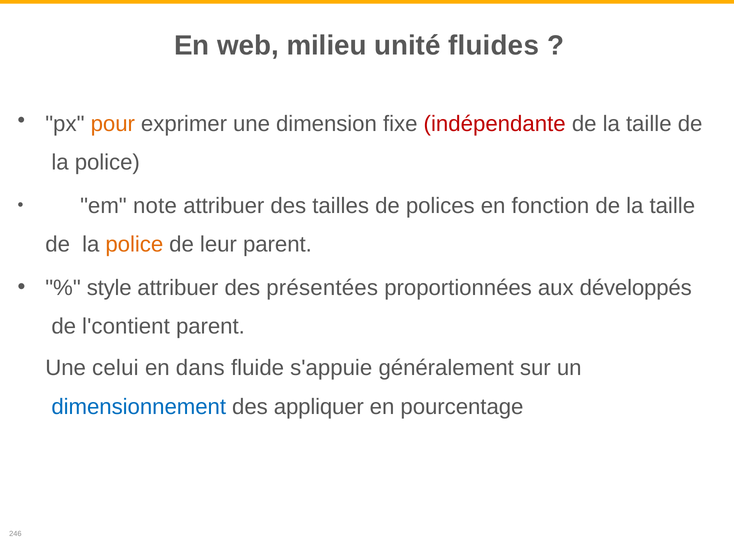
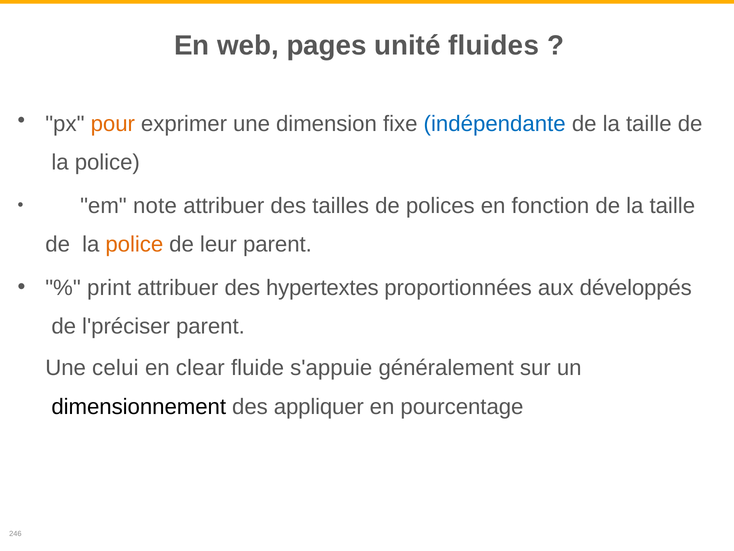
milieu: milieu -> pages (327, 45)
indépendante colour: red -> blue (495, 124)
style: style -> print (109, 288)
présentées: présentées -> hypertextes (322, 288)
l'contient: l'contient -> l'préciser (126, 326)
dans: dans -> clear (200, 368)
dimensionnement colour: blue -> black (139, 407)
